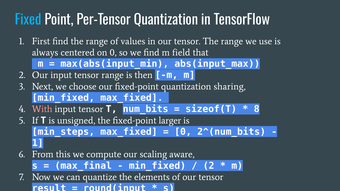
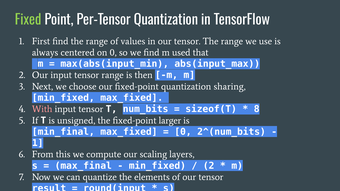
Fixed colour: light blue -> light green (28, 20)
field: field -> used (181, 53)
min_steps: min_steps -> min_final (63, 132)
aware: aware -> layers (182, 155)
